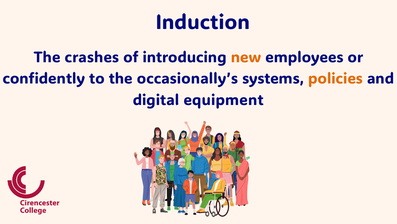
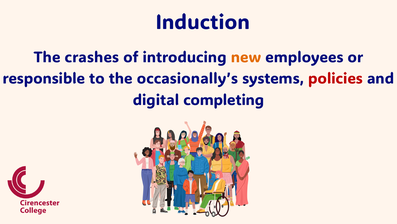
confidently: confidently -> responsible (44, 78)
policies colour: orange -> red (336, 78)
equipment: equipment -> completing (224, 100)
